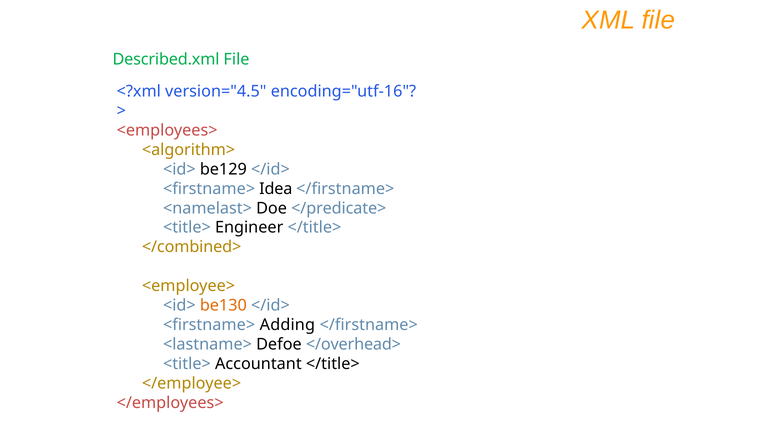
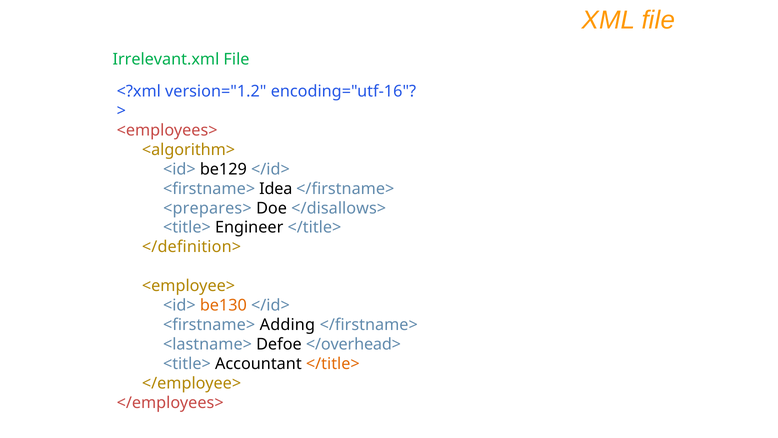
Described.xml: Described.xml -> Irrelevant.xml (166, 59)
version="4.5: version="4.5 -> version="1.2 (216, 91)
<namelast>: <namelast> -> <prepares> (207, 208)
</predicate>: </predicate> -> </disallows> (339, 208)
</combined>: </combined> -> </definition> (192, 247)
</title> colour: black -> orange (333, 364)
